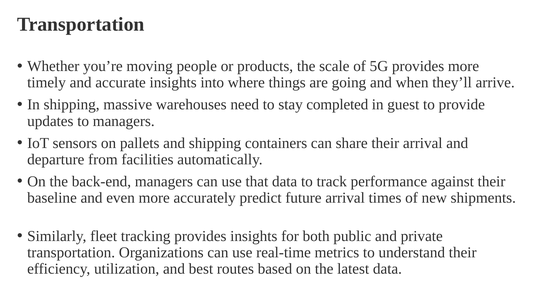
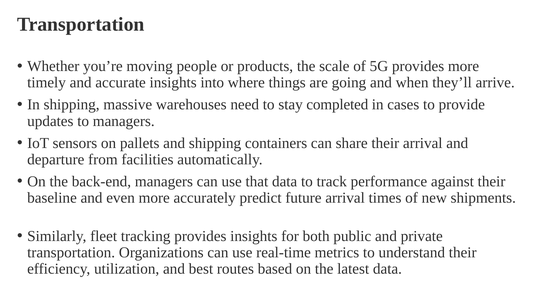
guest: guest -> cases (403, 105)
